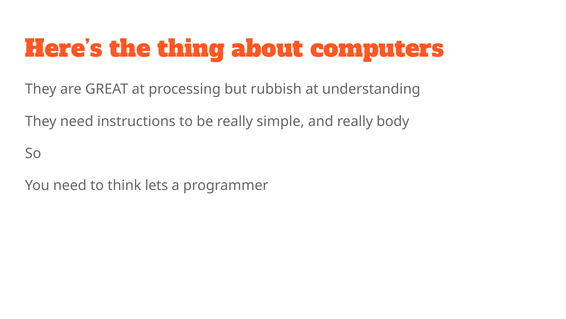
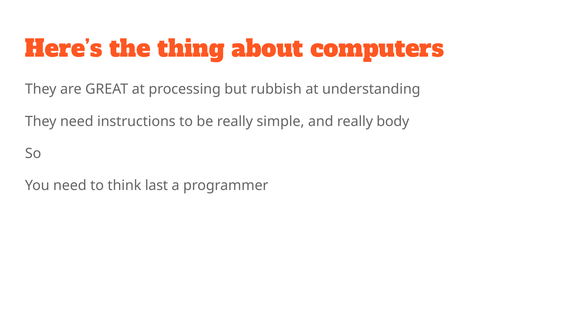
lets: lets -> last (156, 185)
